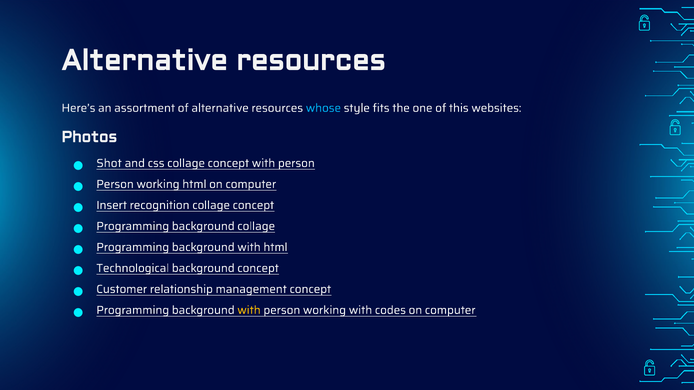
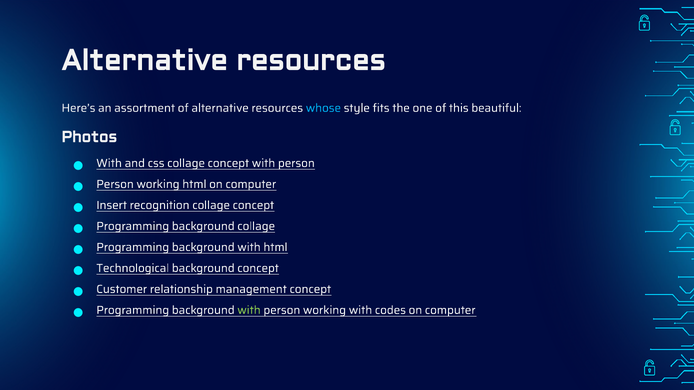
websites: websites -> beautiful (496, 108)
Shot: Shot -> With (109, 163)
with colour: yellow -> light green (249, 310)
